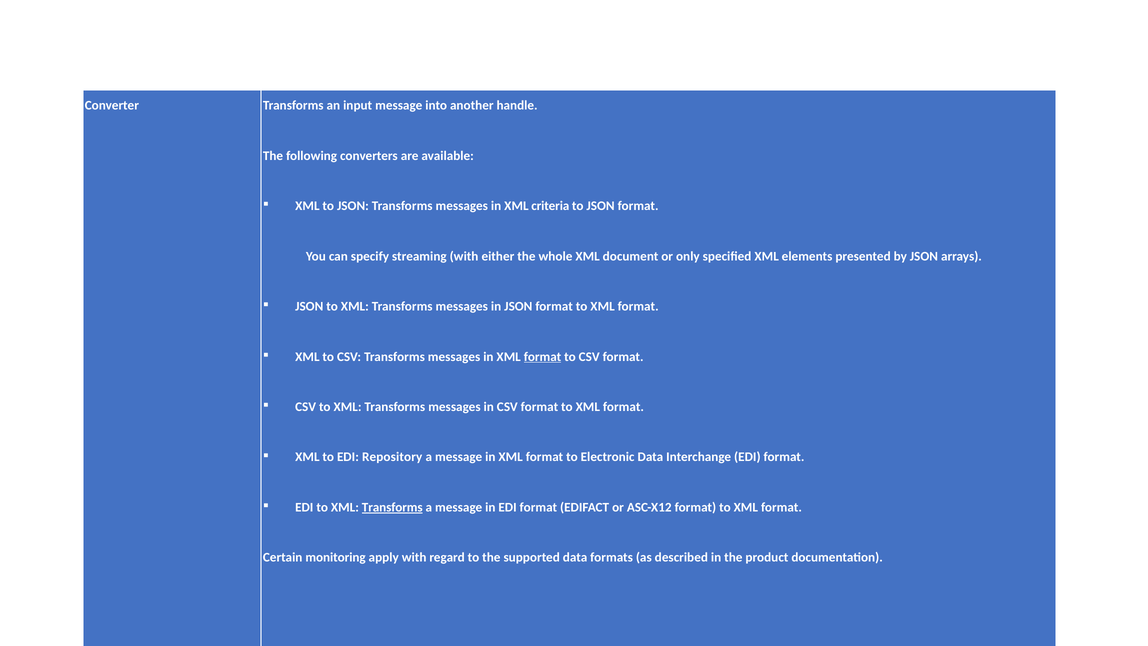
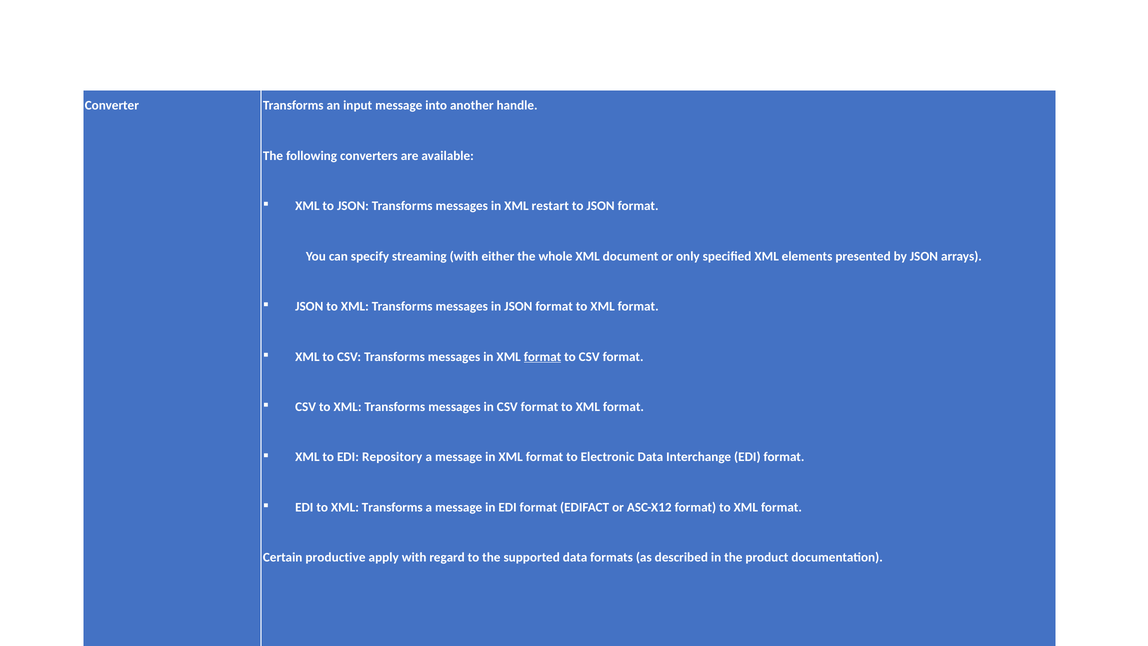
criteria: criteria -> restart (550, 206)
Transforms underline: present -> none (392, 507)
monitoring: monitoring -> productive (335, 557)
